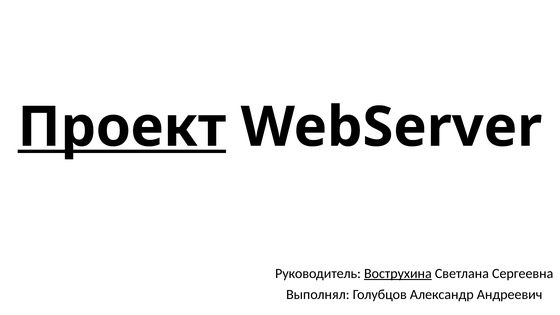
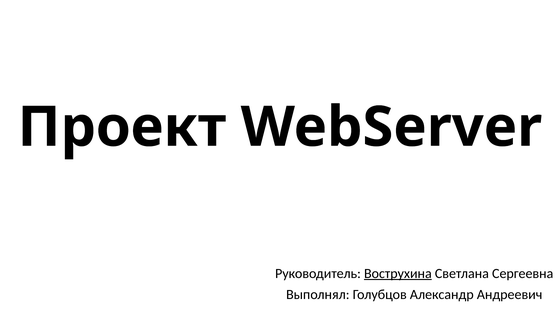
Проект underline: present -> none (122, 127)
